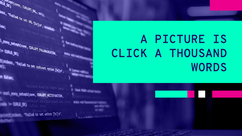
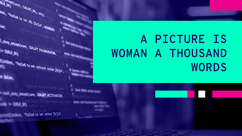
CLICK: CLICK -> WOMAN (129, 53)
